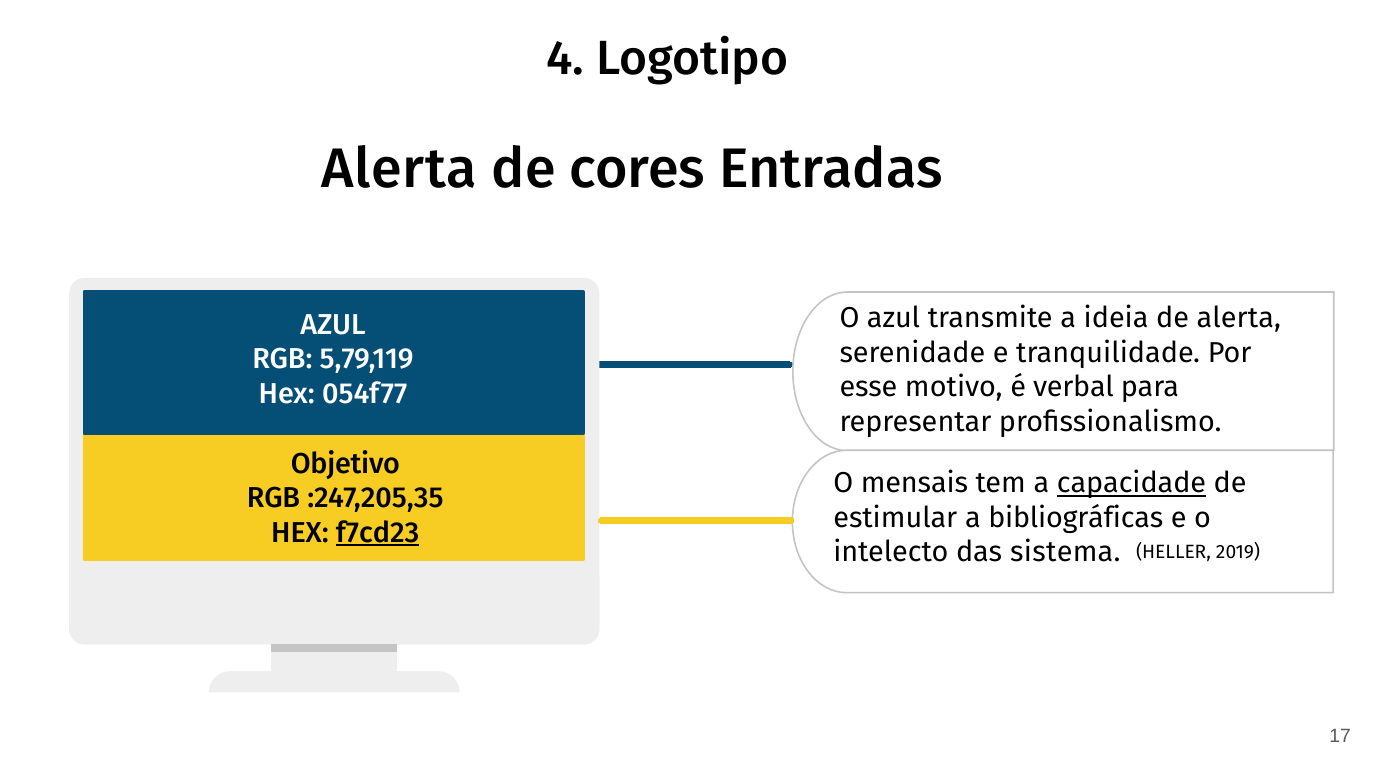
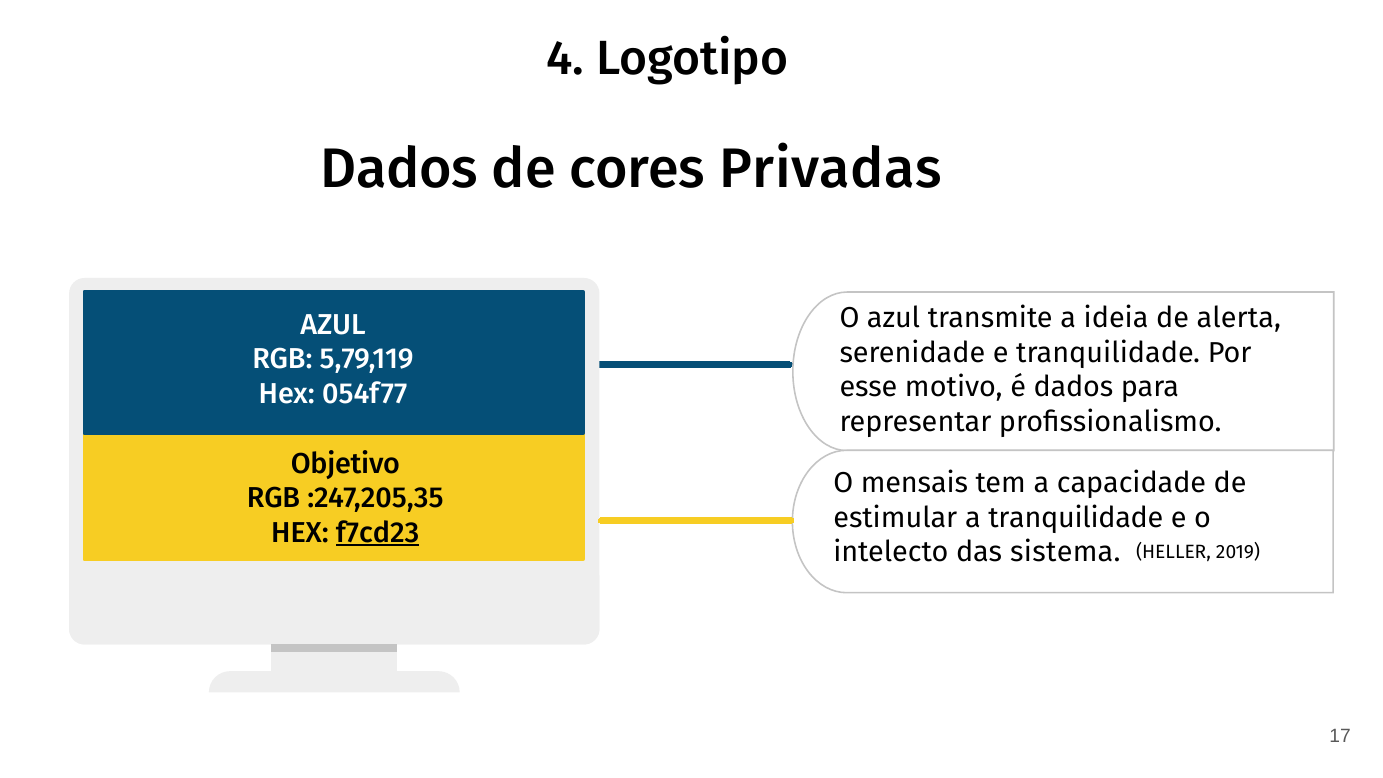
Alerta: Alerta -> Dados (400, 169)
Entradas: Entradas -> Privadas (831, 169)
é verbal: verbal -> dados (1073, 387)
capacidade underline: present -> none (1131, 483)
a bibliográficas: bibliográficas -> tranquilidade (1076, 518)
